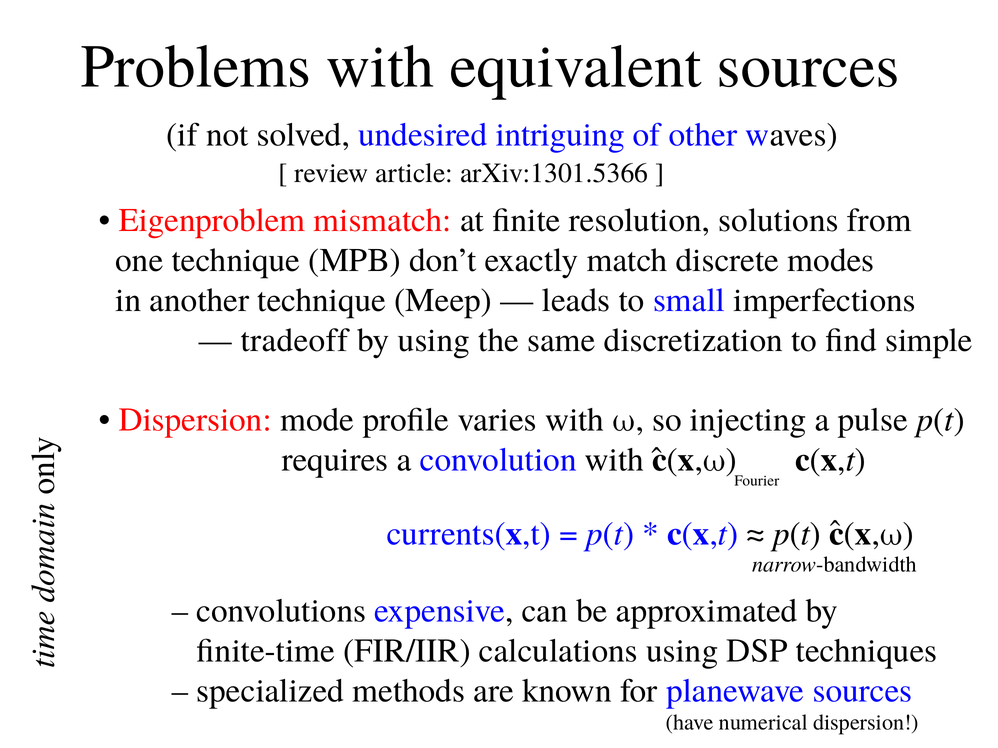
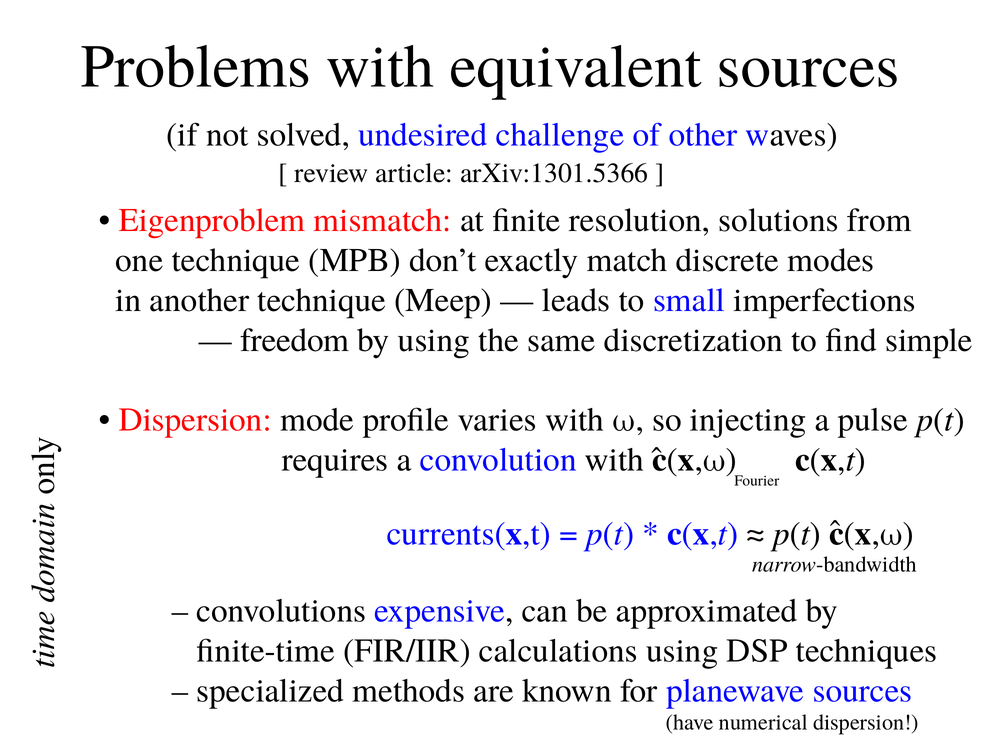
intriguing: intriguing -> challenge (560, 135)
tradeoff: tradeoff -> freedom (295, 340)
